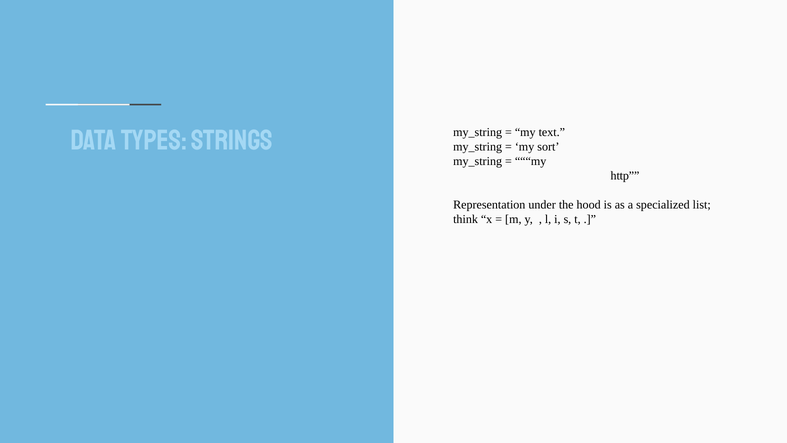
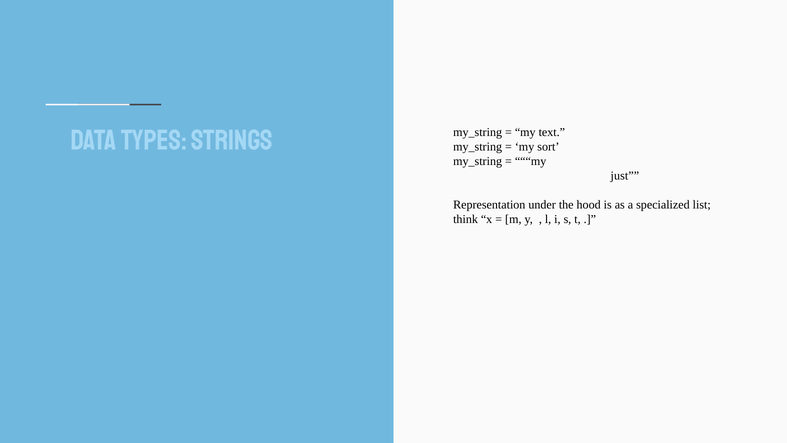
http: http -> just (625, 176)
